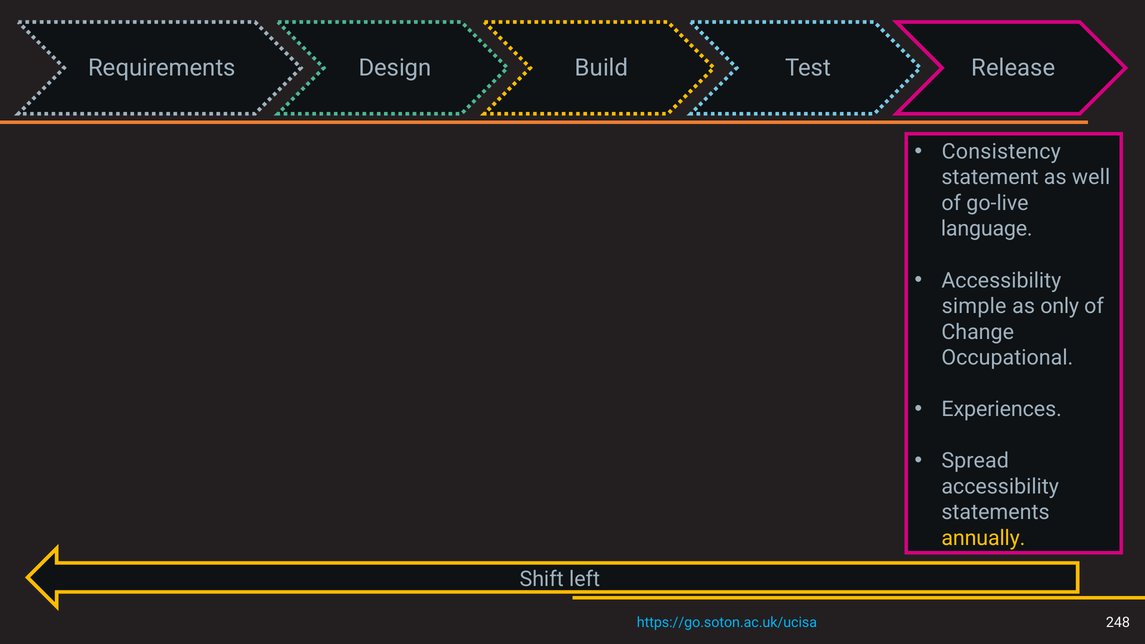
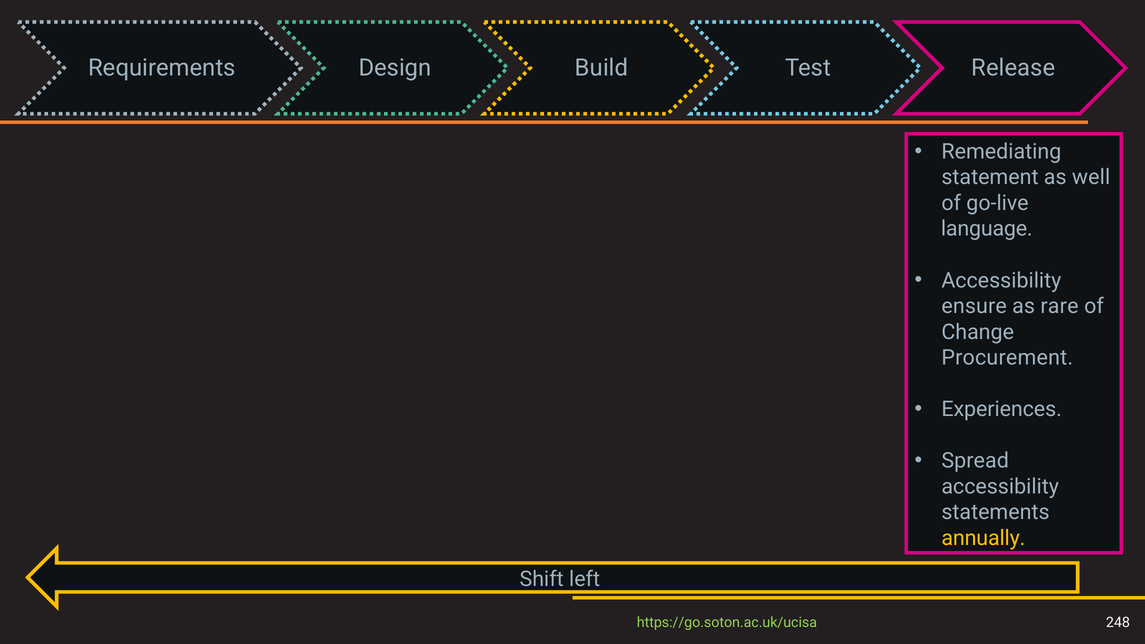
Consistency: Consistency -> Remediating (1001, 152)
simple: simple -> ensure (974, 306)
only: only -> rare (1059, 306)
Occupational: Occupational -> Procurement (1007, 358)
https://go.soton.ac.uk/ucisa colour: light blue -> light green (727, 623)
